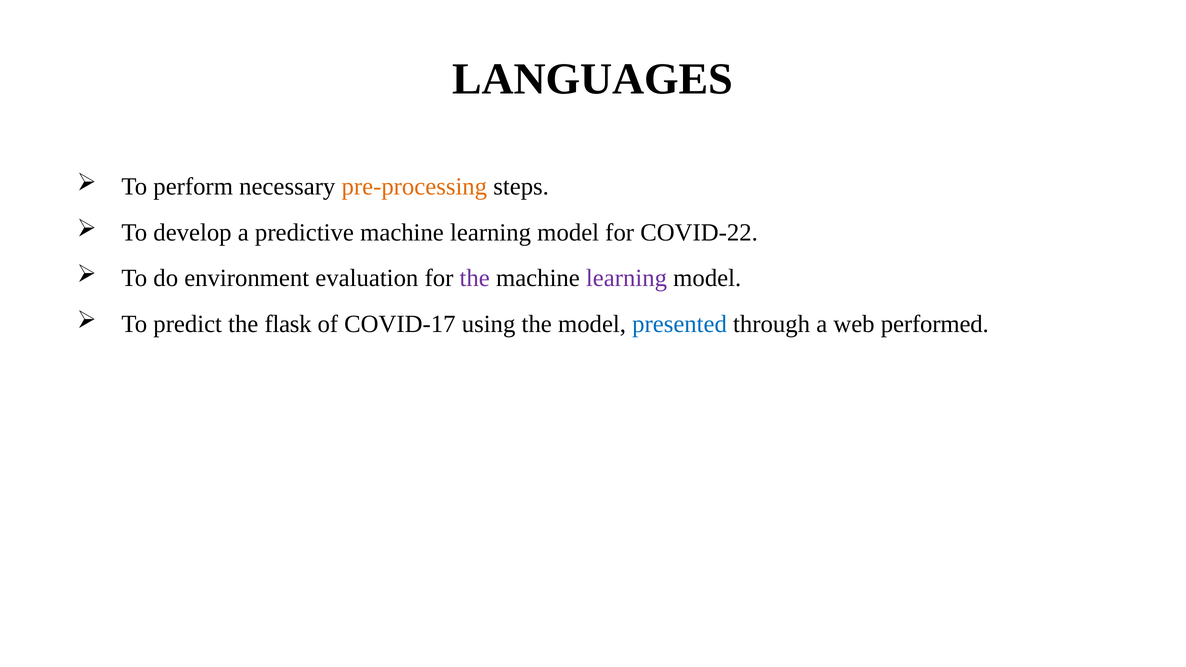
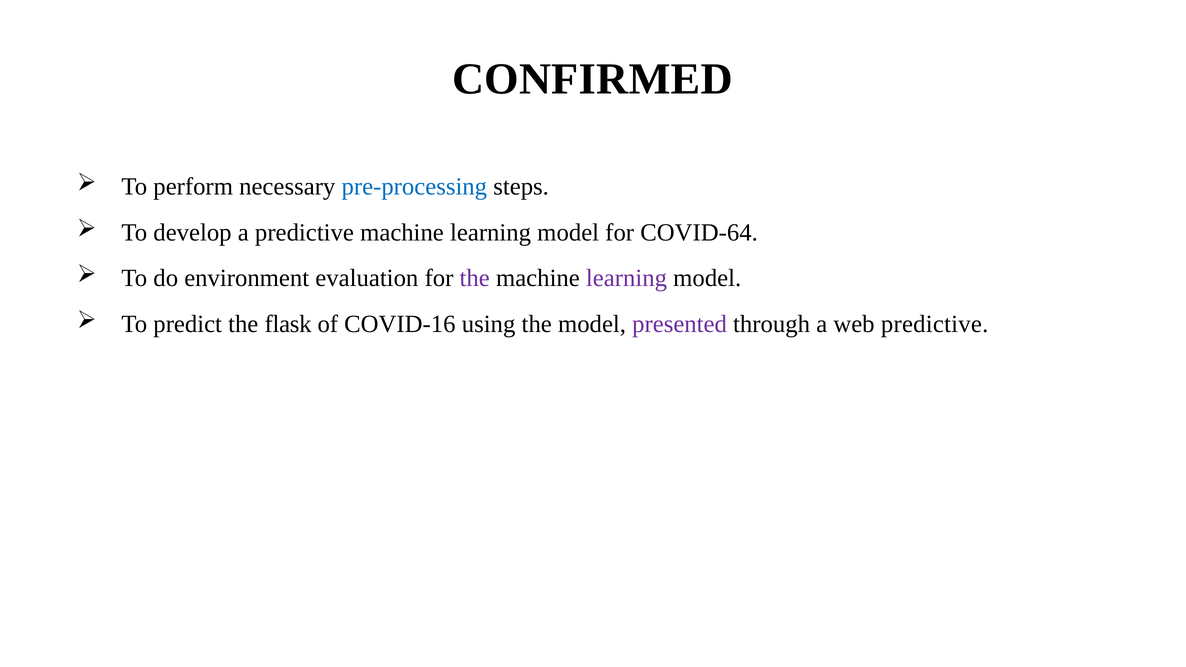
LANGUAGES: LANGUAGES -> CONFIRMED (592, 79)
pre-processing colour: orange -> blue (414, 187)
COVID-22: COVID-22 -> COVID-64 (699, 233)
COVID-17: COVID-17 -> COVID-16 (400, 324)
presented colour: blue -> purple (680, 324)
web performed: performed -> predictive (935, 324)
